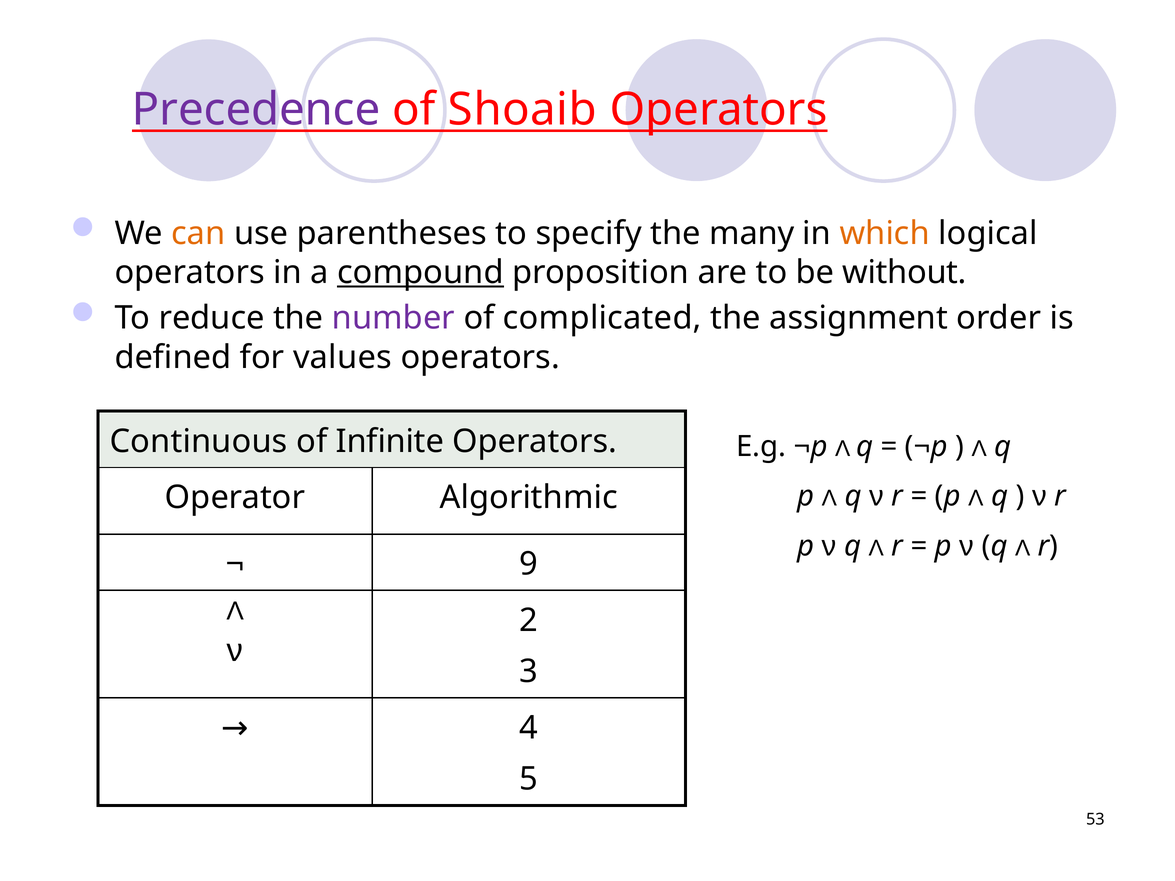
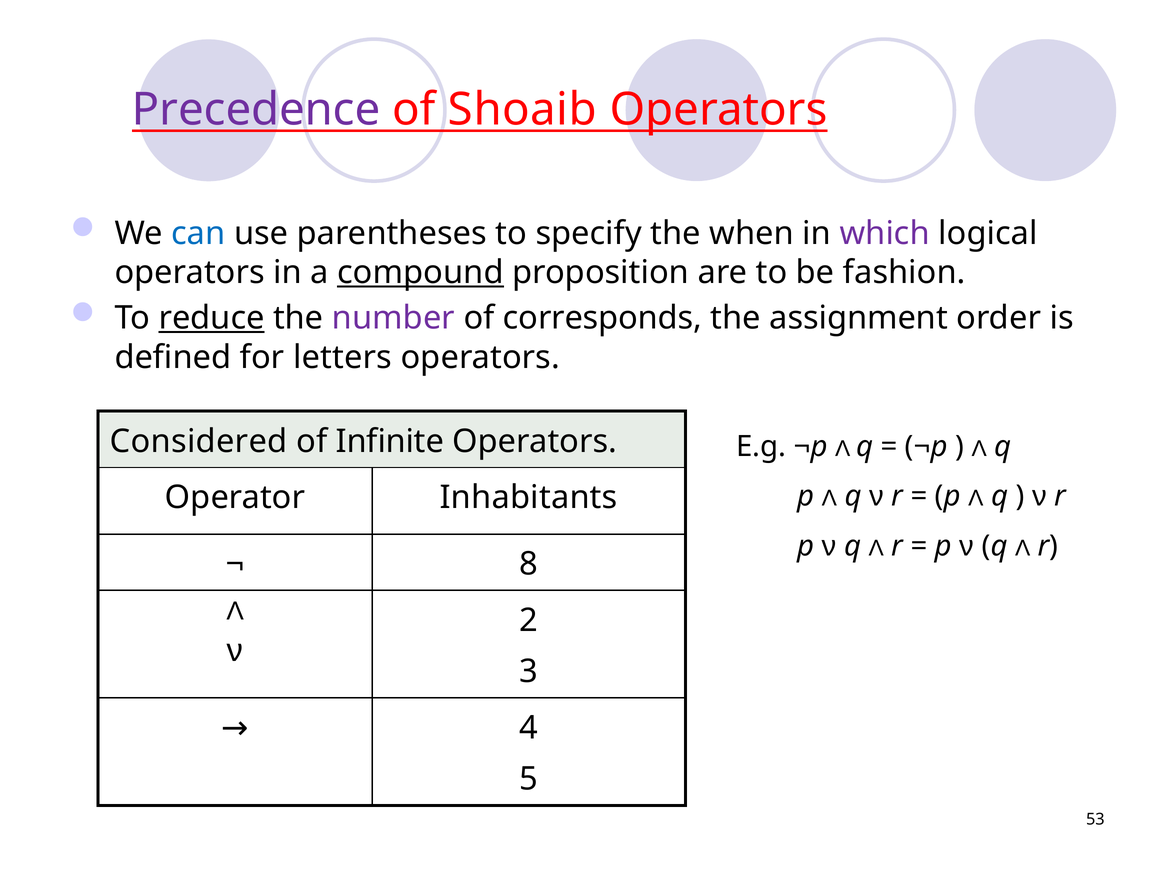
can colour: orange -> blue (198, 233)
many: many -> when (752, 233)
which colour: orange -> purple (885, 233)
without: without -> fashion (904, 273)
reduce underline: none -> present (212, 318)
complicated: complicated -> corresponds (603, 318)
values: values -> letters (343, 357)
Continuous: Continuous -> Considered (199, 441)
Algorithmic: Algorithmic -> Inhabitants (529, 498)
9: 9 -> 8 (529, 564)
